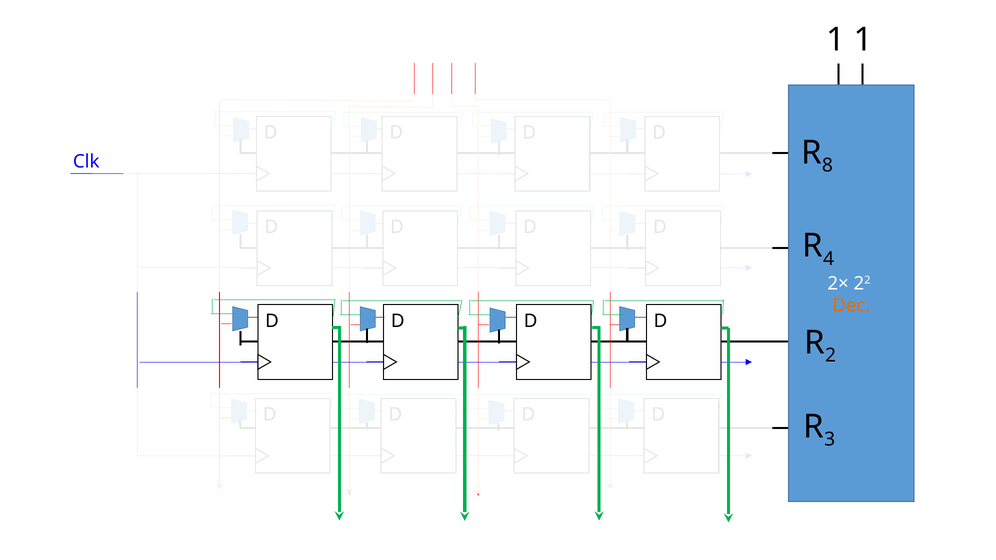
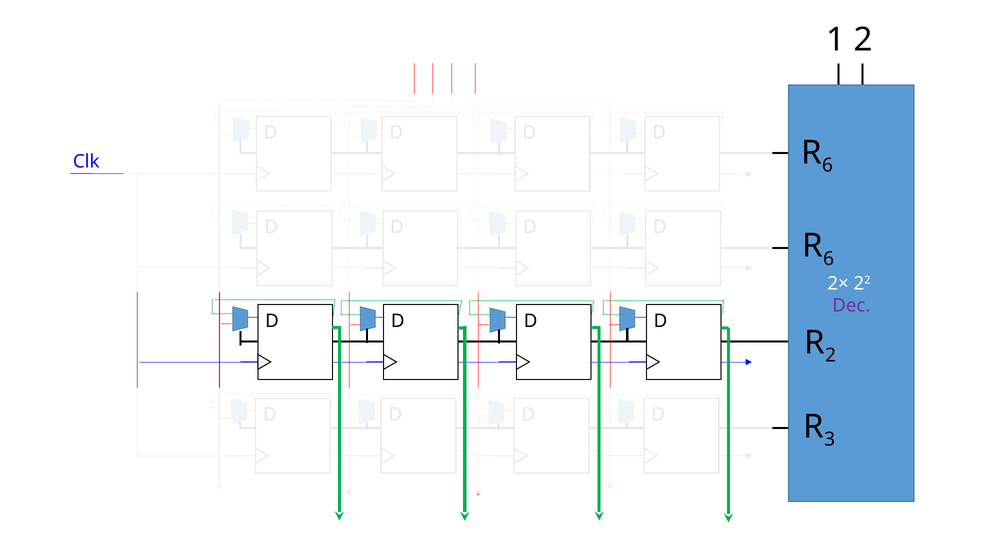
1 1: 1 -> 2 (863, 40)
8: 8 -> 6 (827, 166)
4: 4 -> 6 (829, 259)
Dec colour: orange -> purple (851, 306)
